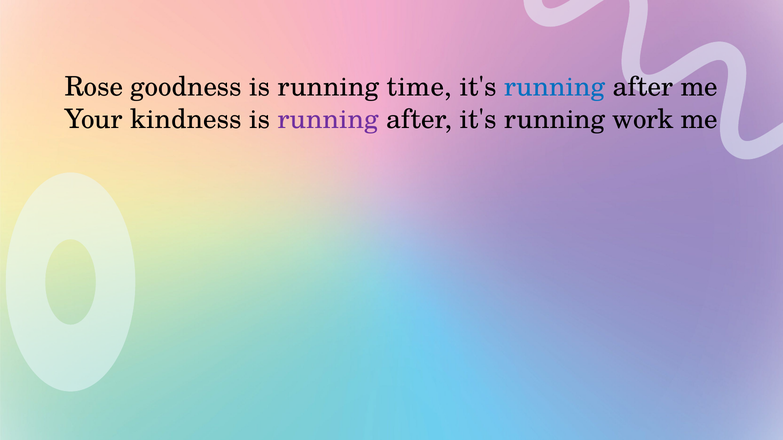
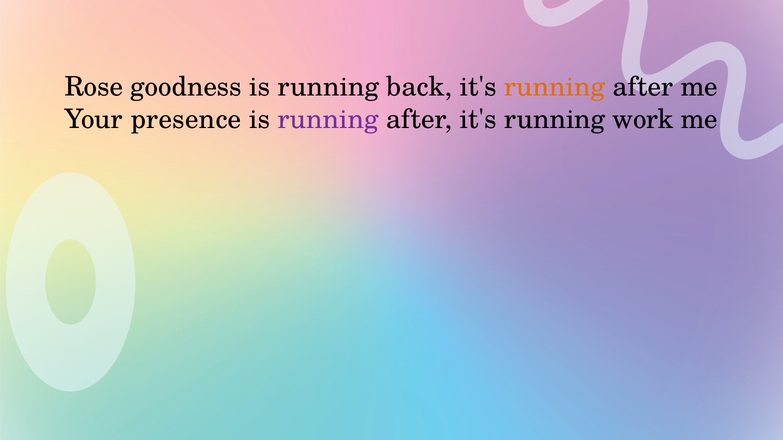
time: time -> back (419, 87)
running colour: blue -> orange (555, 87)
kindness: kindness -> presence (186, 119)
